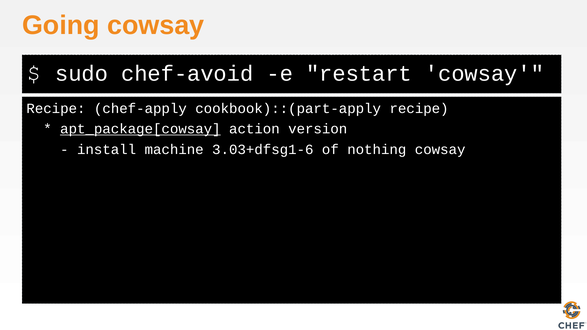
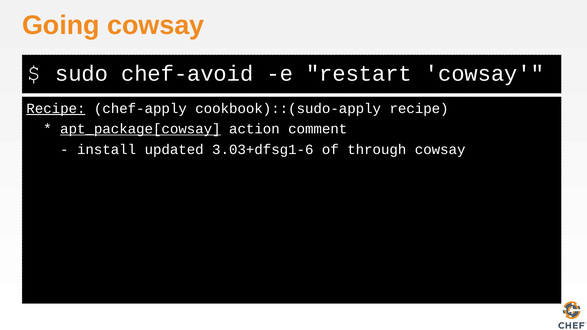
Recipe underline: none -> present (56, 109)
cookbook)::(part-apply: cookbook)::(part-apply -> cookbook)::(sudo-apply (288, 109)
version: version -> comment (318, 129)
machine: machine -> updated (174, 150)
nothing: nothing -> through (377, 150)
